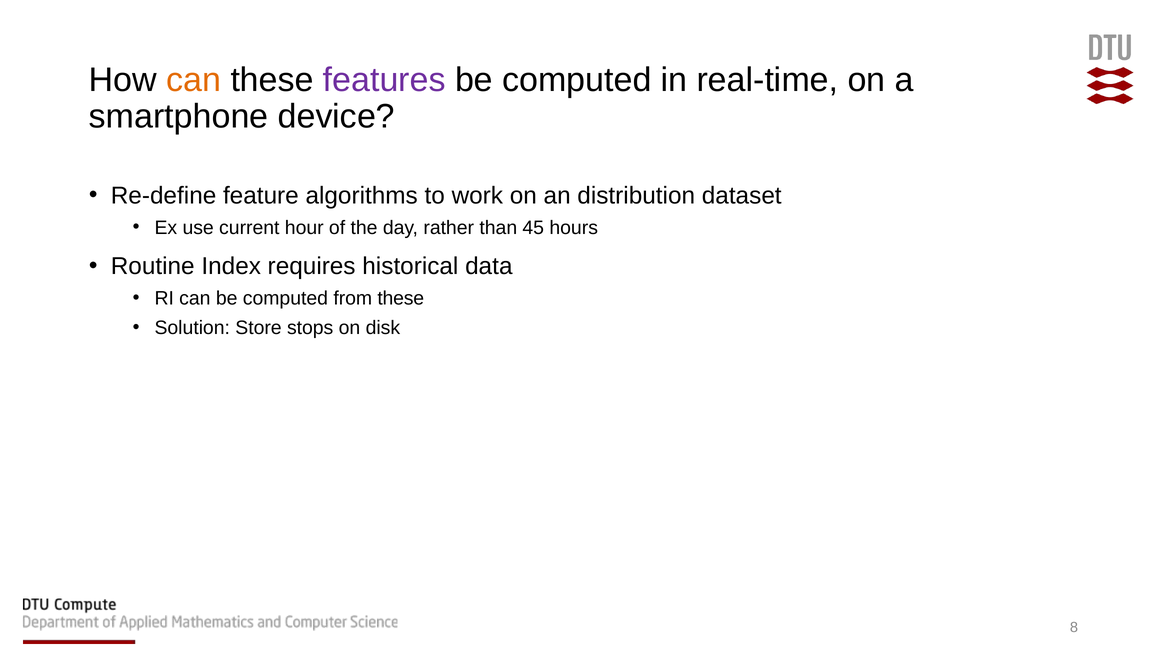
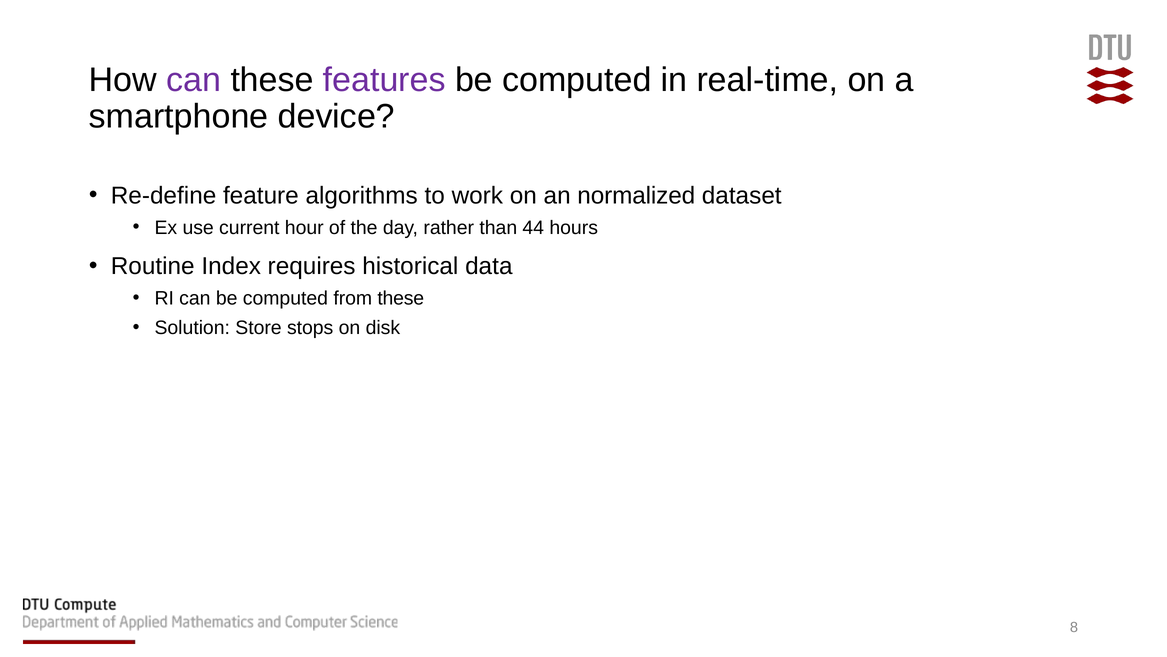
can colour: orange -> purple (194, 80)
distribution: distribution -> normalized (636, 195)
45: 45 -> 44 (533, 227)
